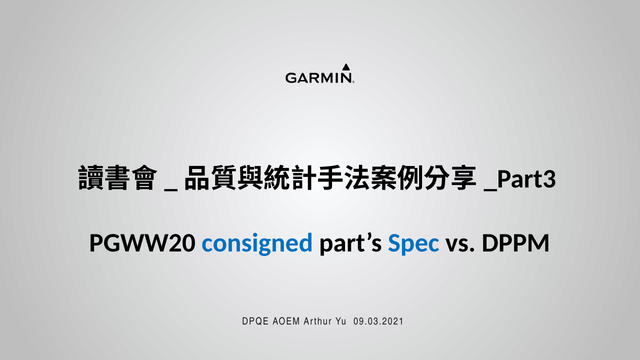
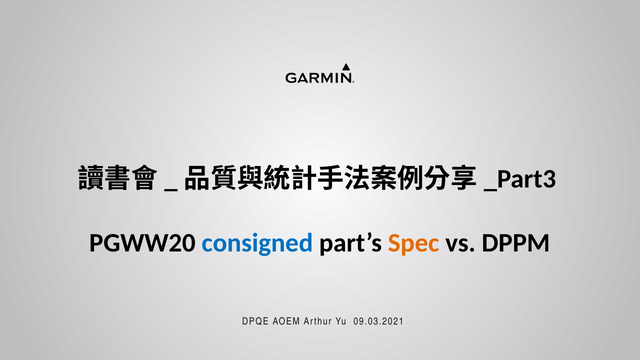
Spec colour: blue -> orange (414, 243)
